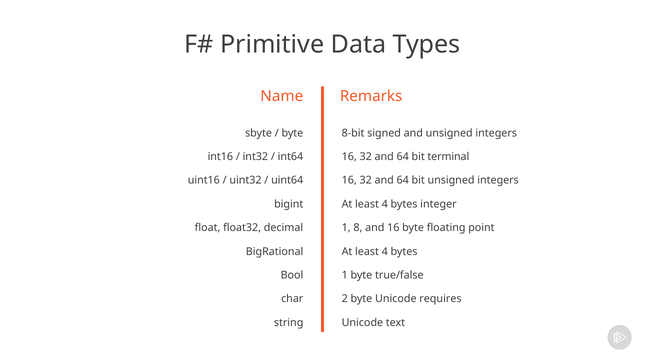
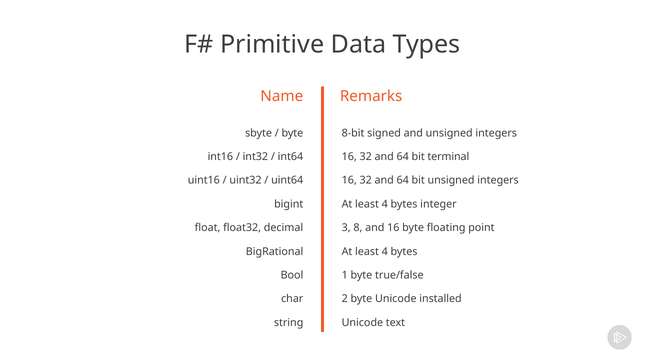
1: 1 -> 3 (346, 228)
requires: requires -> installed (440, 299)
